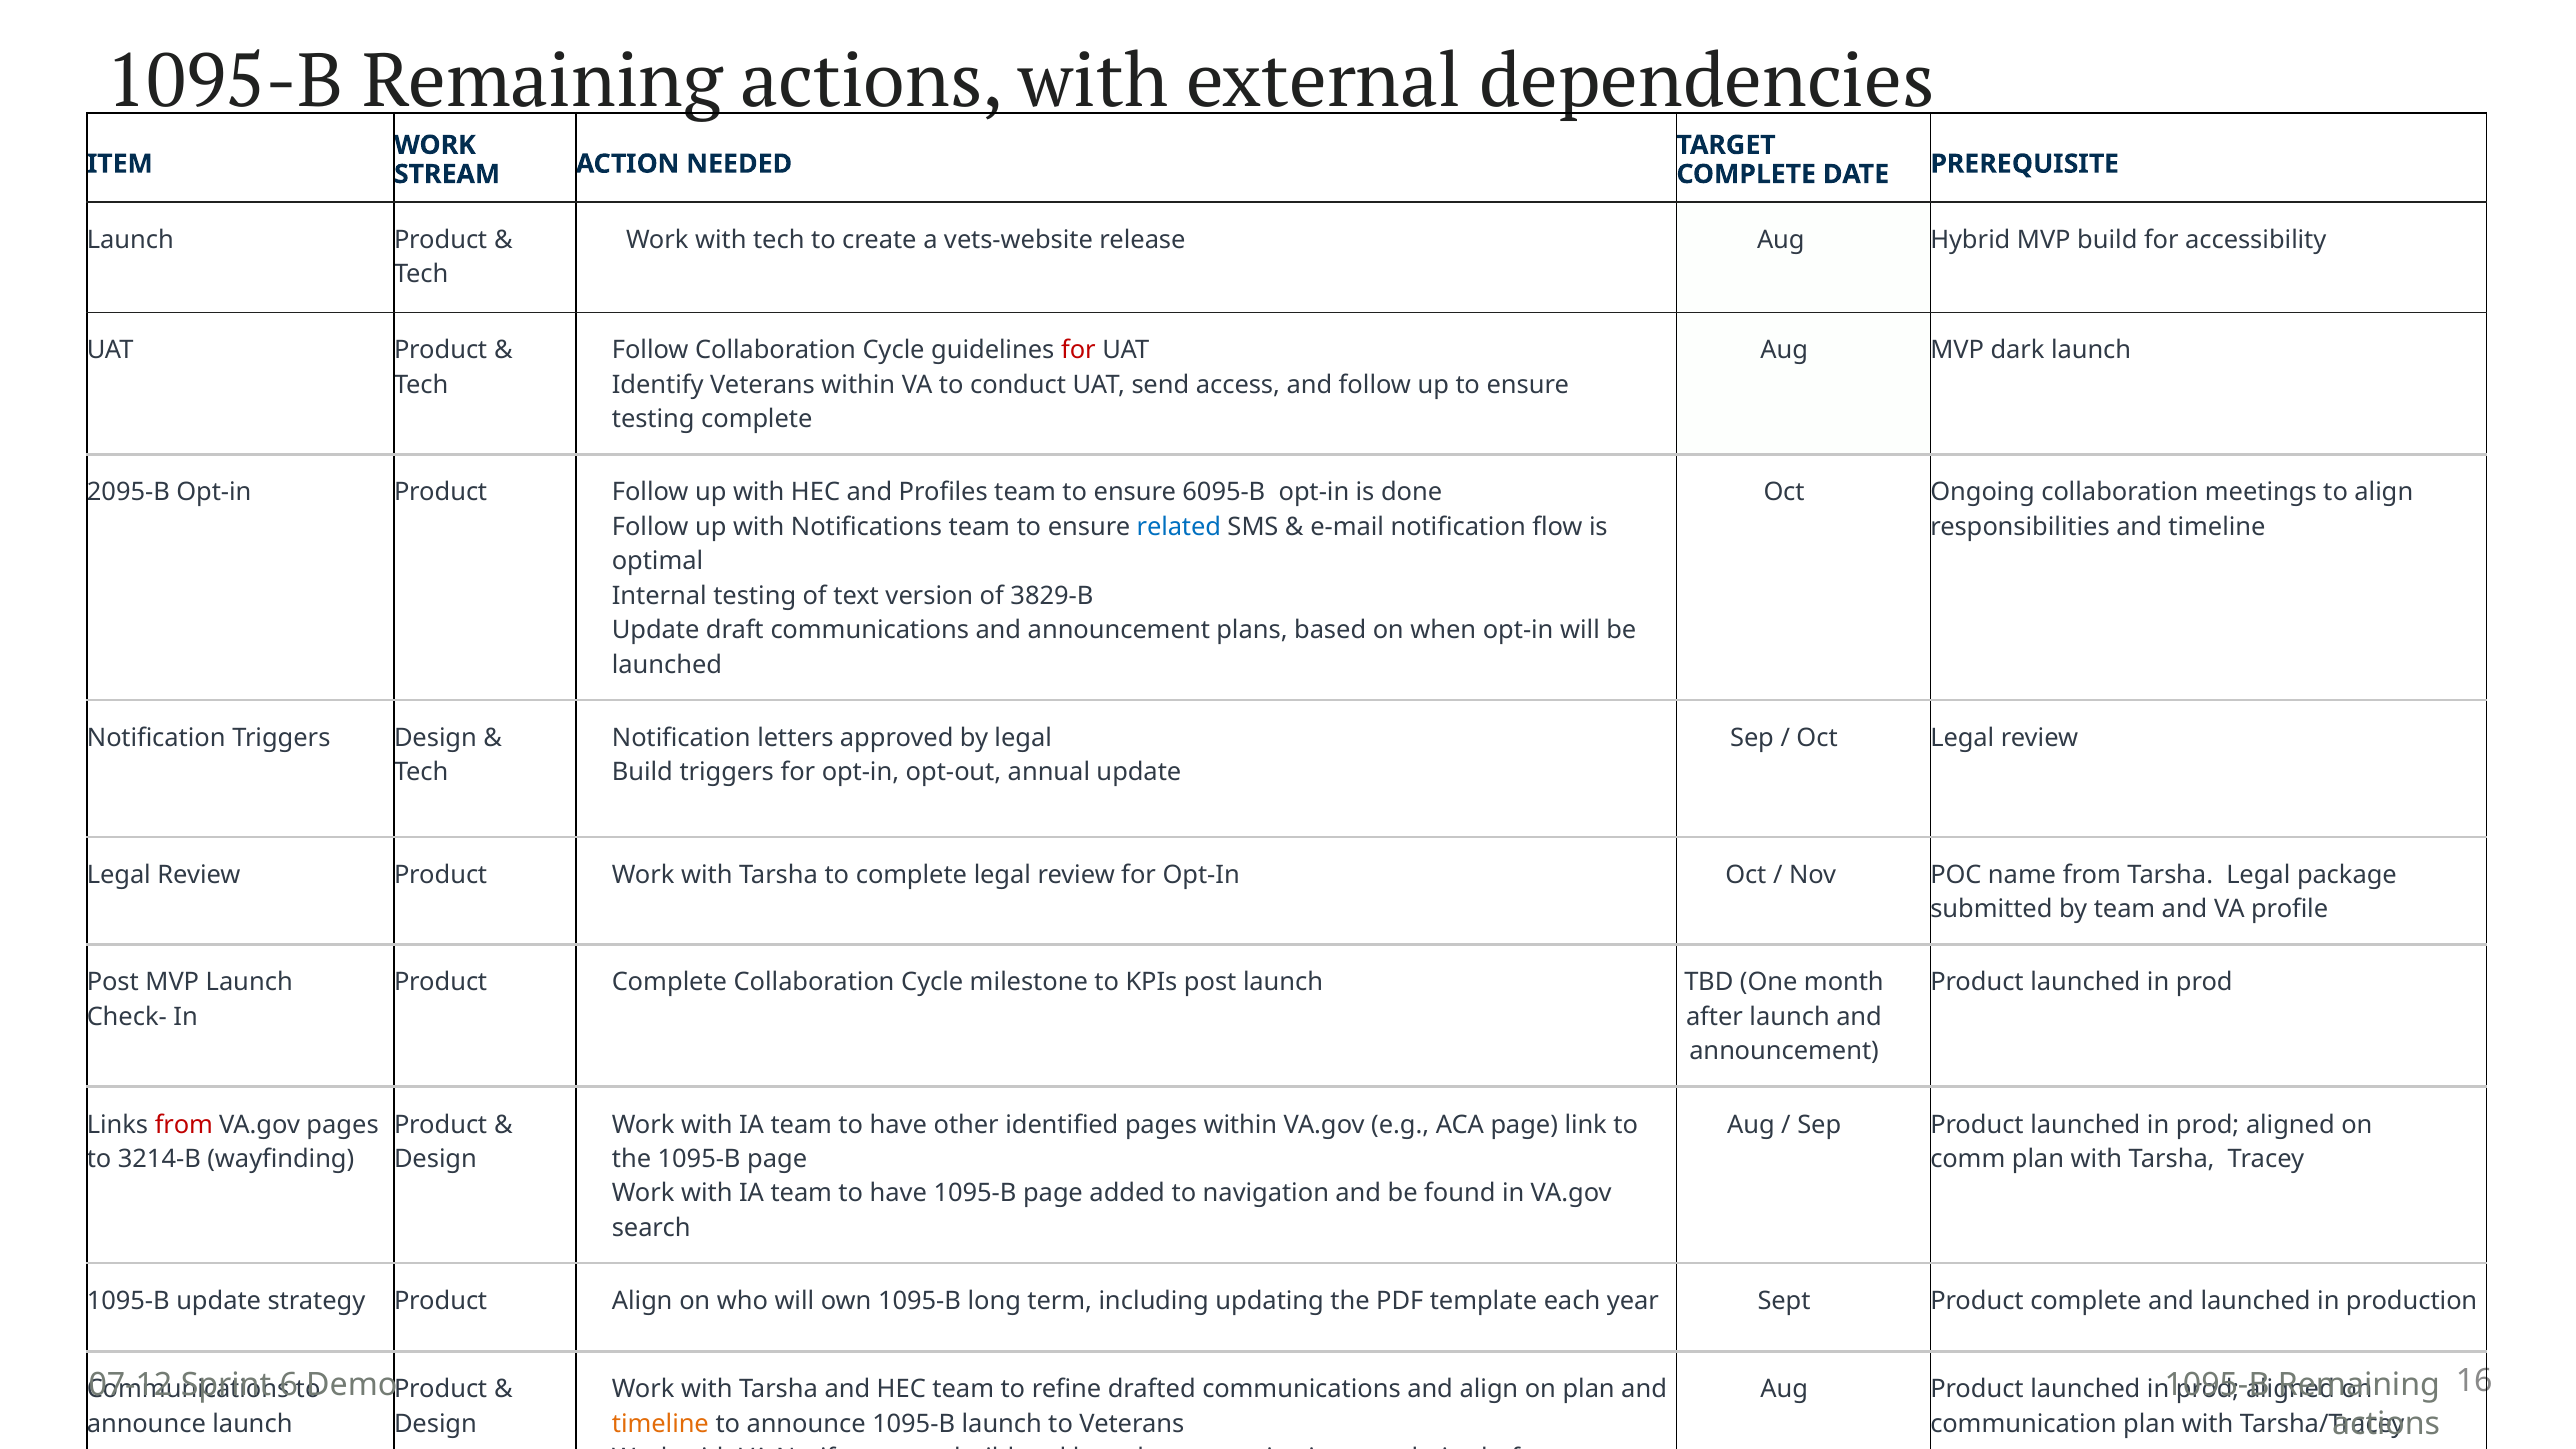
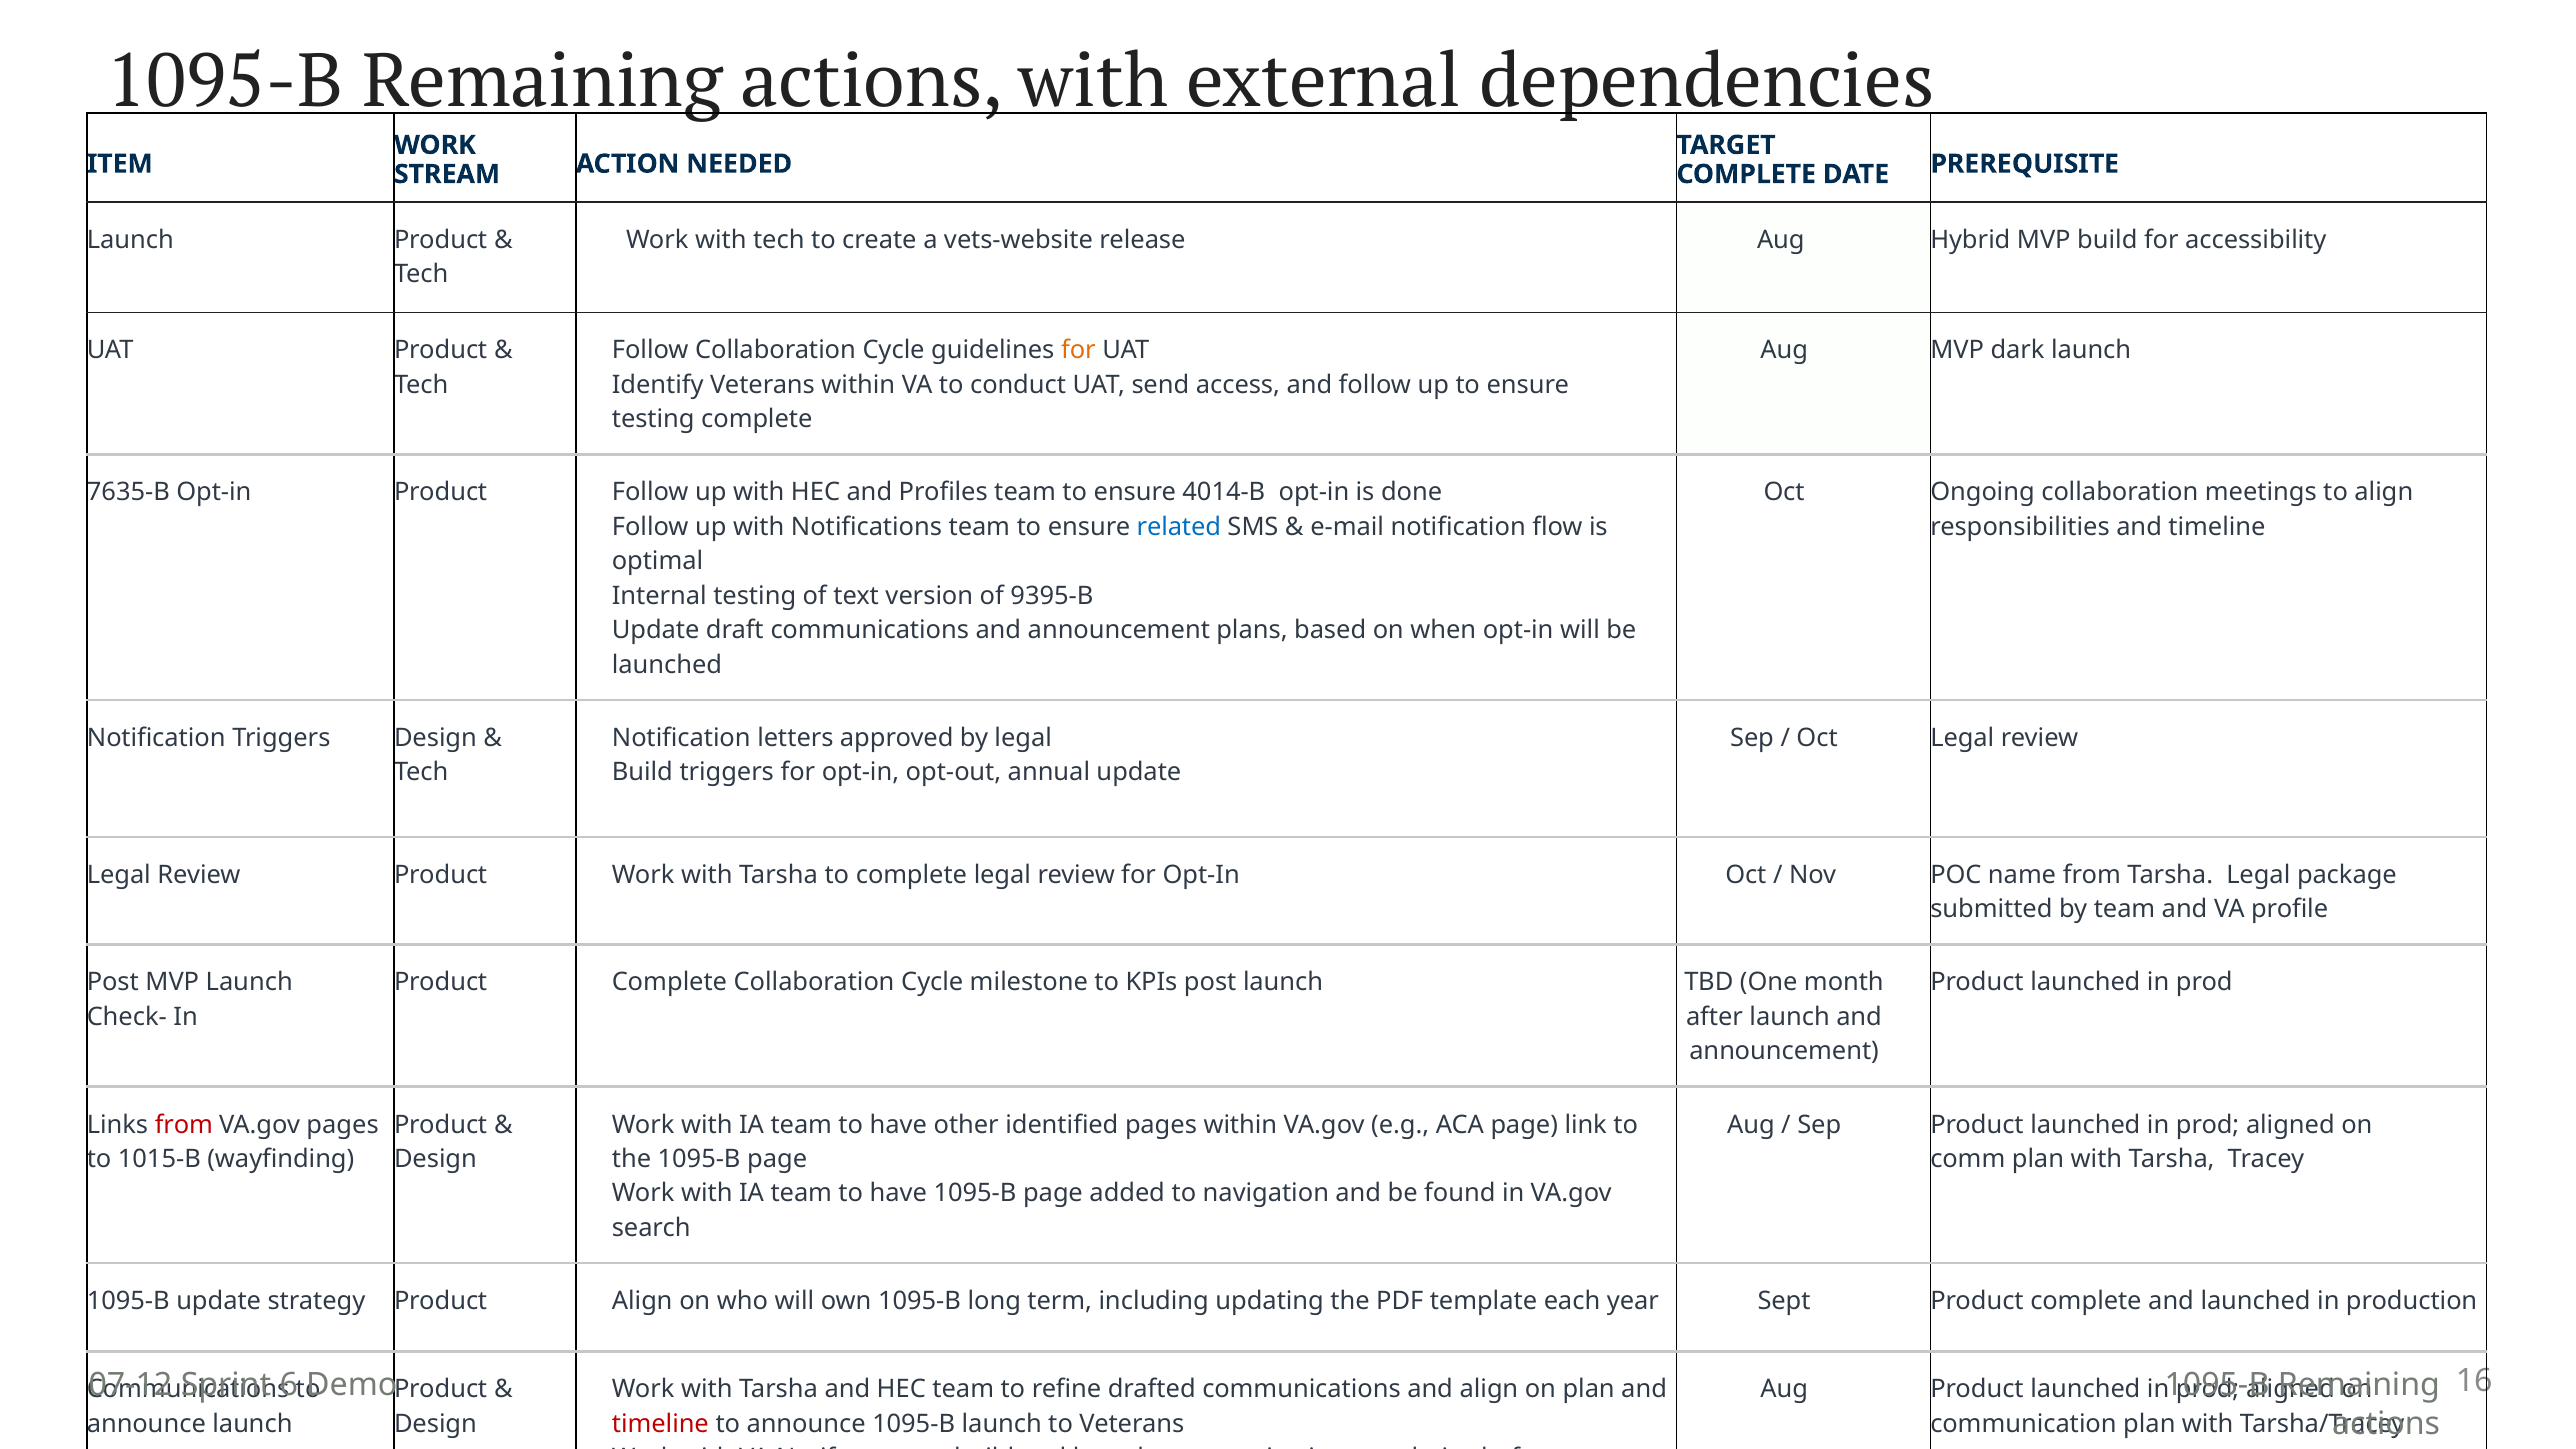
for colour: red -> orange (1078, 350)
2095-B: 2095-B -> 7635-B (128, 493)
6095-B: 6095-B -> 4014-B (1224, 493)
3829-B: 3829-B -> 9395-B (1052, 596)
3214-B: 3214-B -> 1015-B (159, 1159)
timeline colour: orange -> red (660, 1424)
